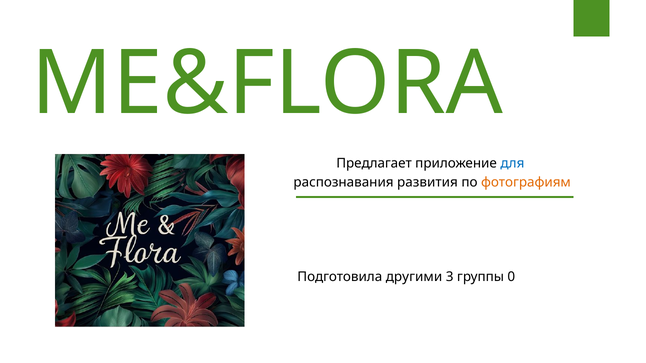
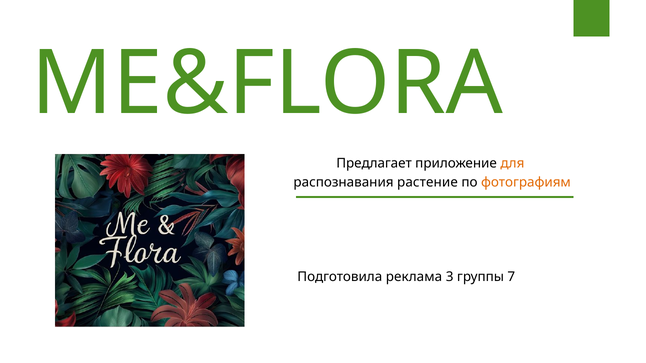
для colour: blue -> orange (512, 164)
развития: развития -> растение (427, 182)
другими: другими -> реклама (414, 277)
0: 0 -> 7 (511, 277)
